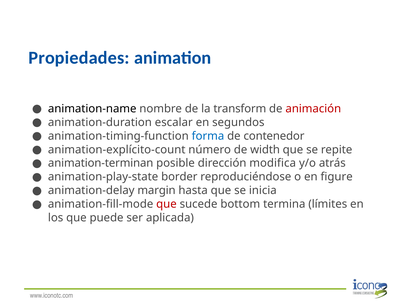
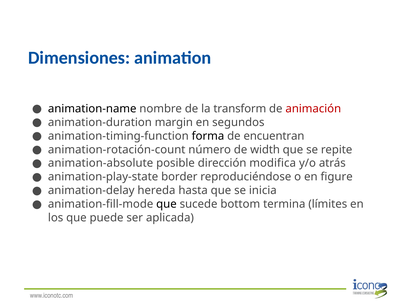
Propiedades: Propiedades -> Dimensiones (79, 58)
escalar: escalar -> margin (174, 122)
forma colour: blue -> black (208, 136)
contenedor: contenedor -> encuentran (274, 136)
animation-explícito-count: animation-explícito-count -> animation-rotación-count (117, 149)
animation-terminan: animation-terminan -> animation-absolute (101, 163)
margin: margin -> hereda (156, 190)
que colour: red -> black (166, 204)
